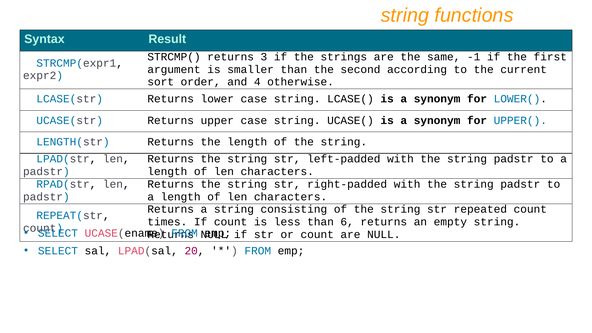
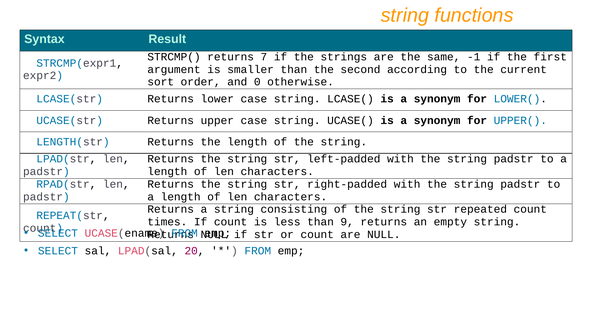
3: 3 -> 7 (264, 57)
4: 4 -> 0 (257, 82)
6: 6 -> 9 (347, 222)
